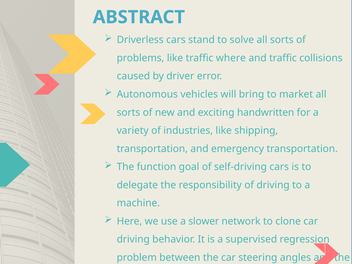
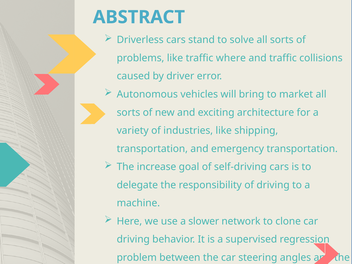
handwritten: handwritten -> architecture (266, 112)
function: function -> increase (156, 167)
